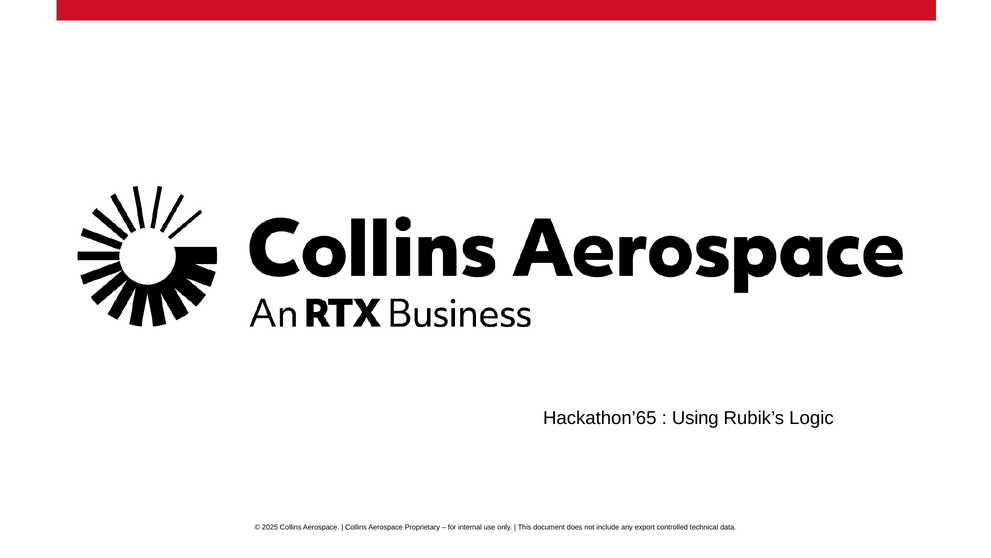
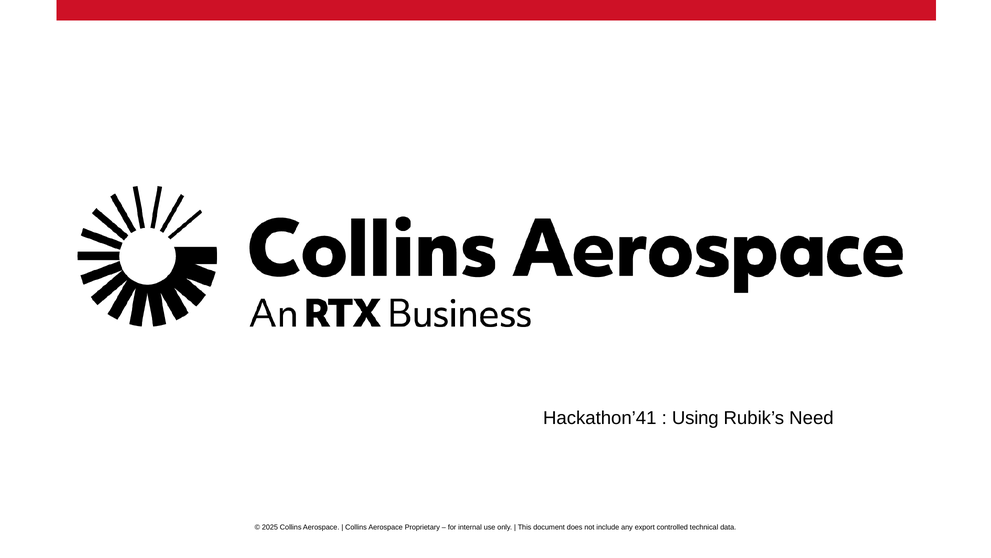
Hackathon’65: Hackathon’65 -> Hackathon’41 (600, 418)
Logic: Logic -> Need (811, 418)
